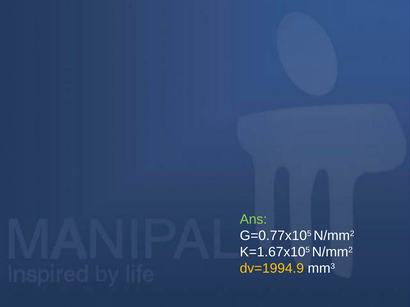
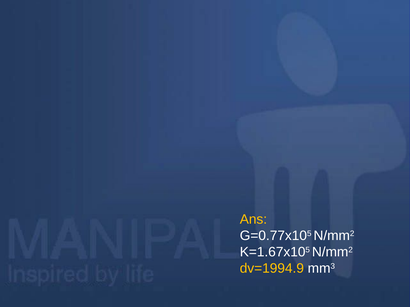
Ans colour: light green -> yellow (253, 220)
